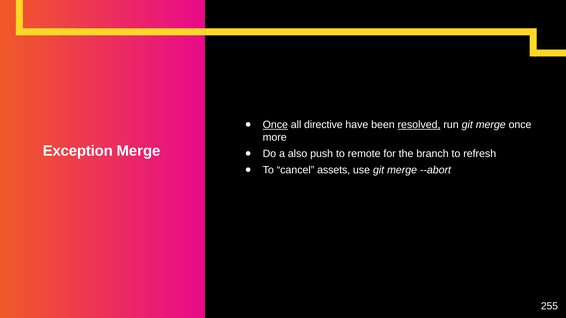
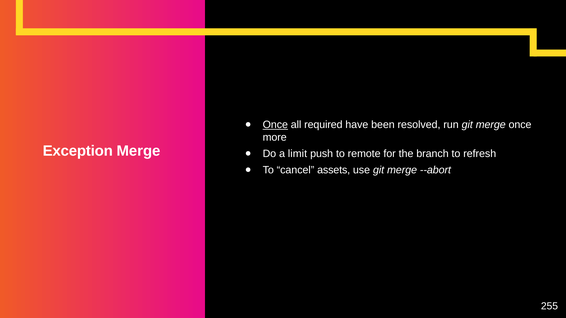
directive: directive -> required (323, 125)
resolved underline: present -> none (419, 125)
also: also -> limit (297, 154)
